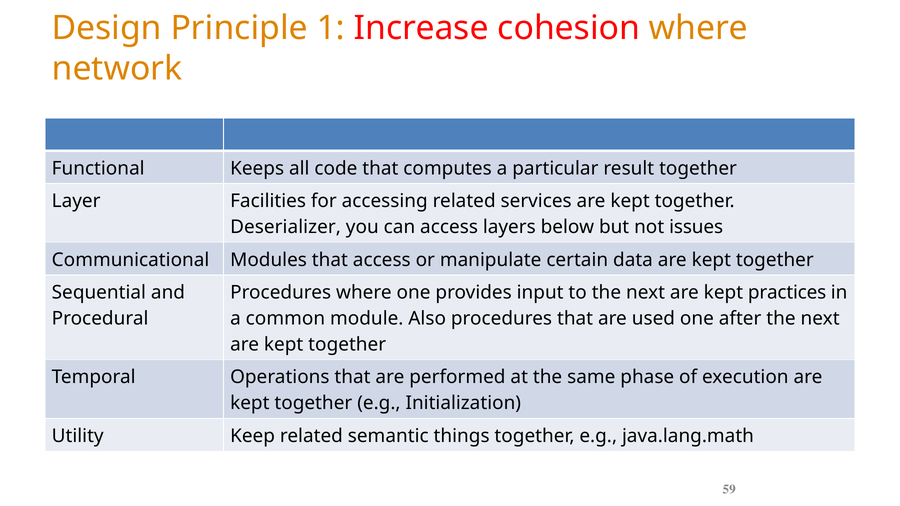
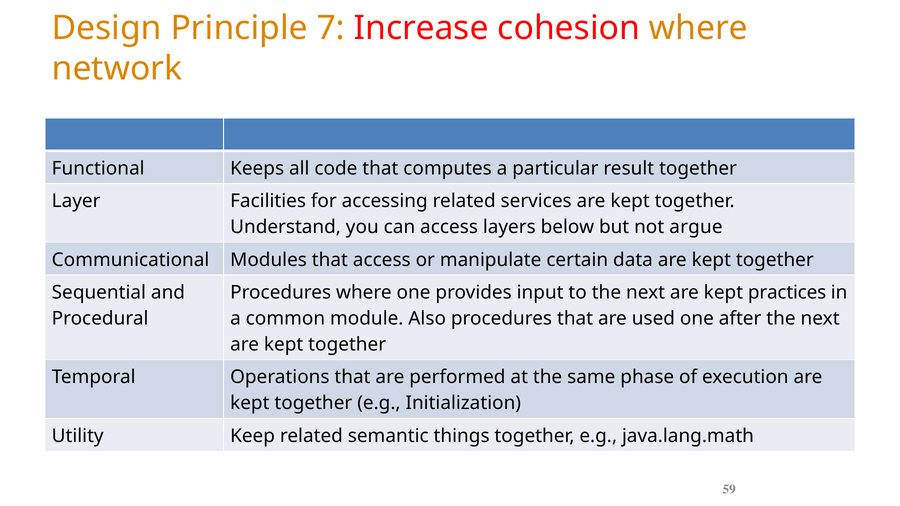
1: 1 -> 7 (331, 28)
Deserializer: Deserializer -> Understand (286, 227)
issues: issues -> argue (696, 227)
